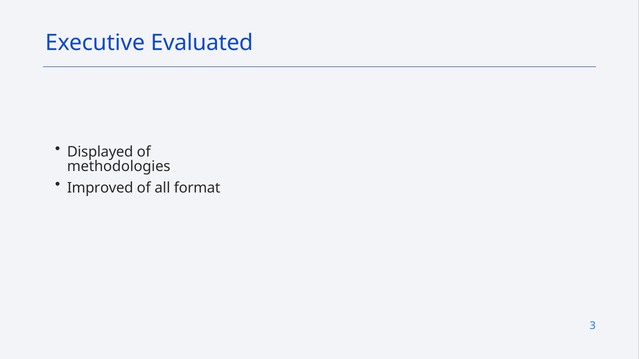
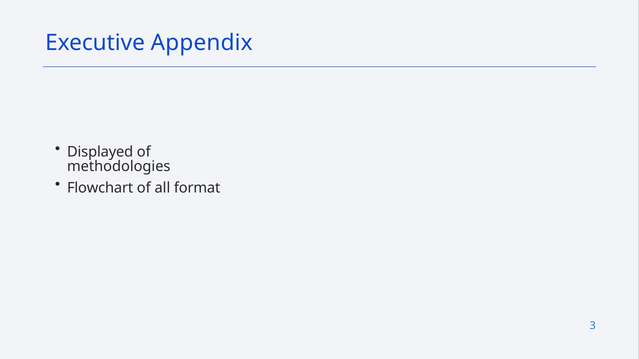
Evaluated: Evaluated -> Appendix (202, 43)
Improved: Improved -> Flowchart (100, 188)
